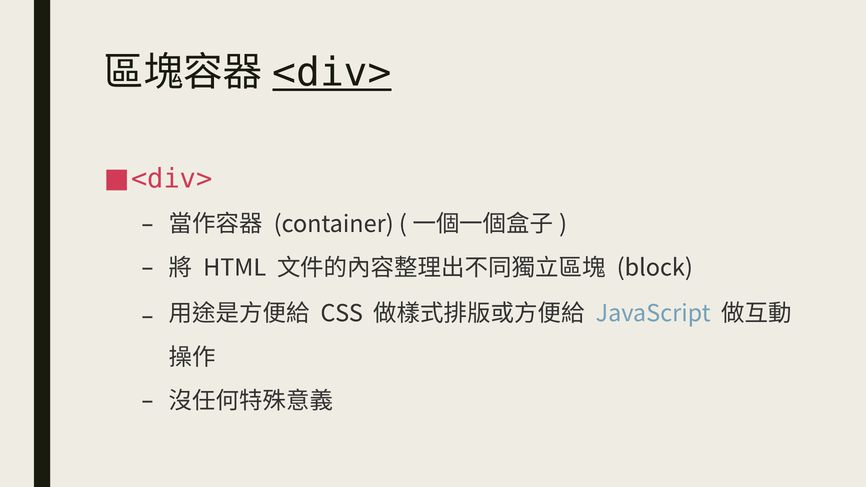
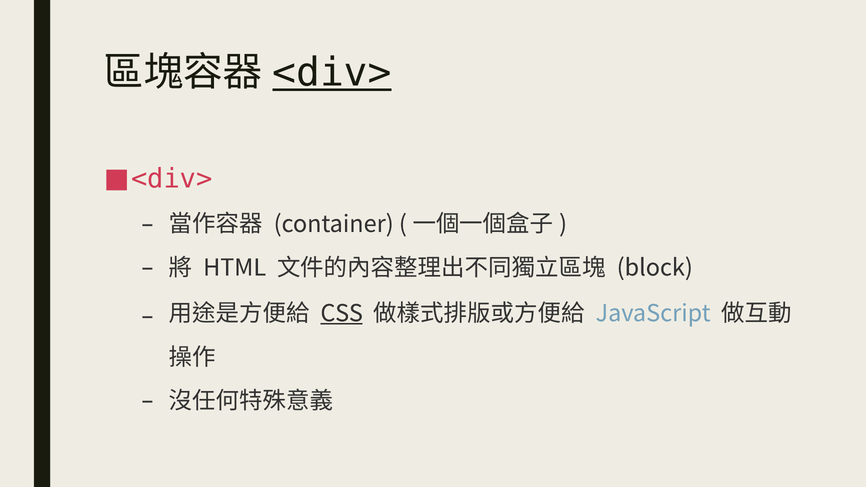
CSS underline: none -> present (342, 314)
